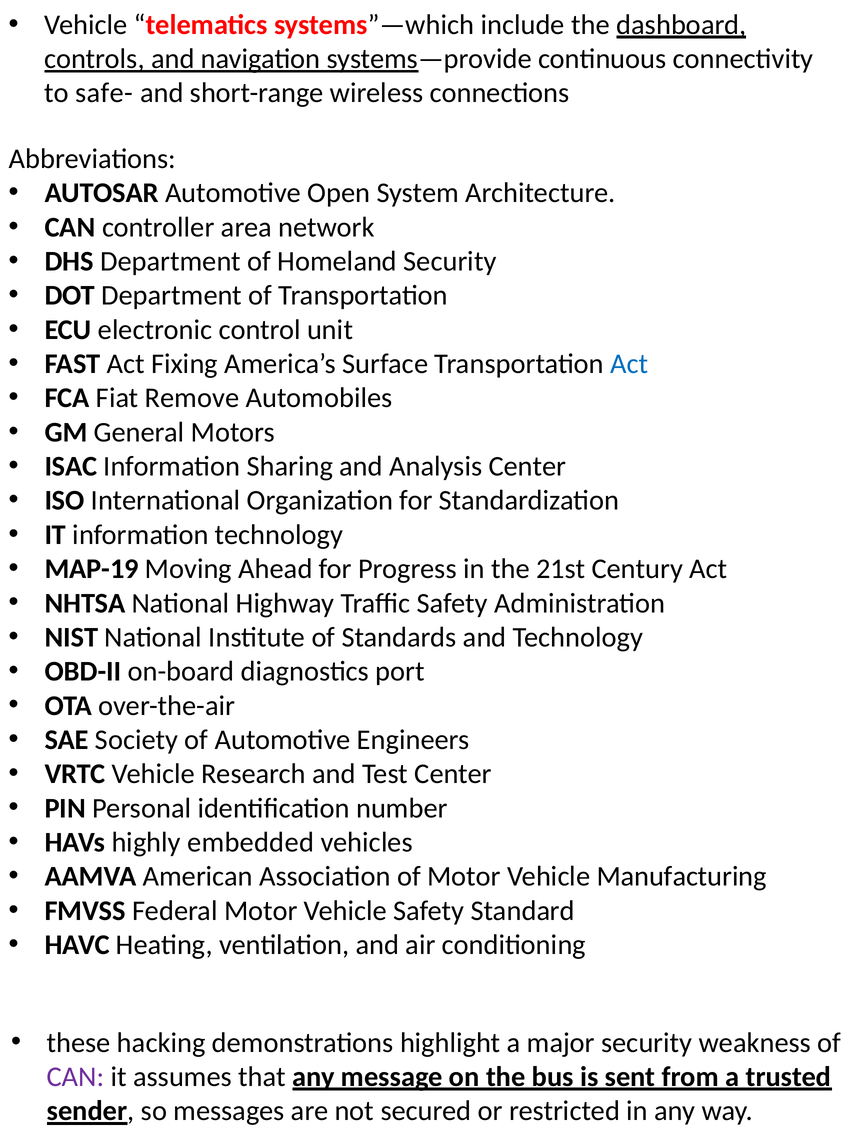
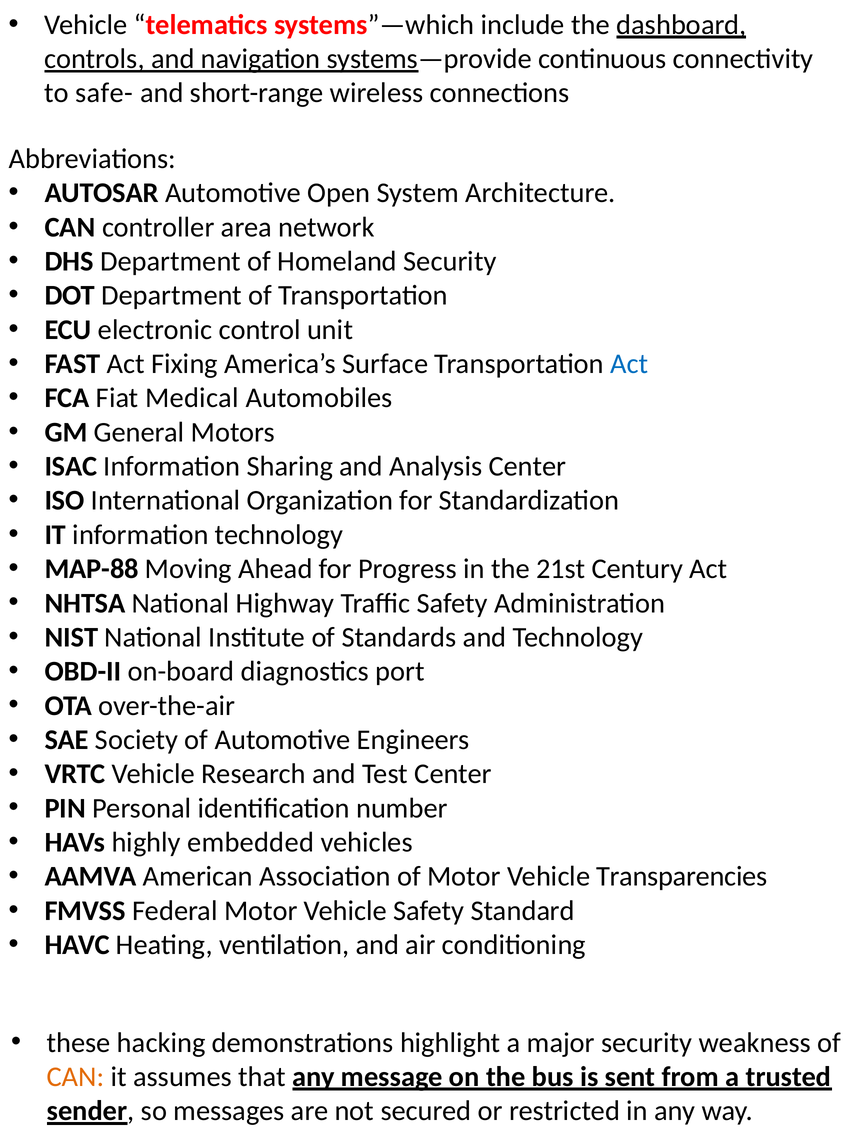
Remove: Remove -> Medical (192, 398)
MAP-19: MAP-19 -> MAP-88 (92, 569)
Manufacturing: Manufacturing -> Transparencies (682, 876)
CAN colour: purple -> orange (76, 1076)
